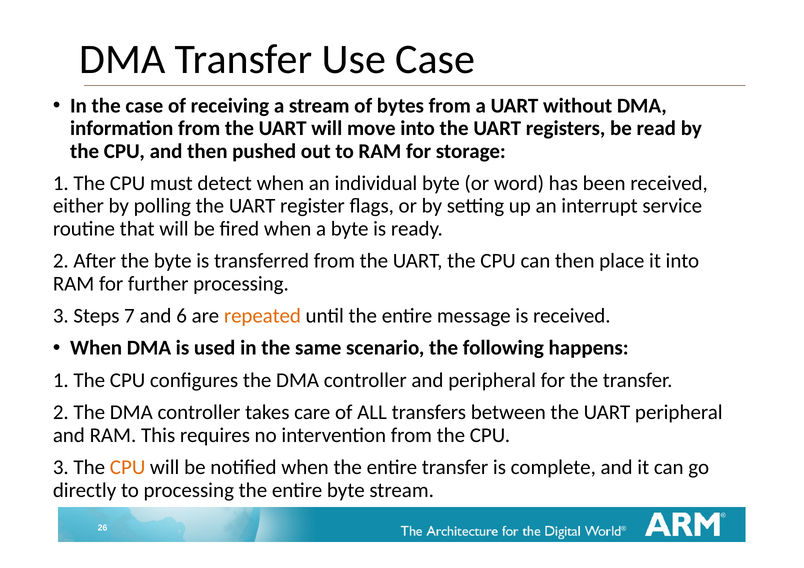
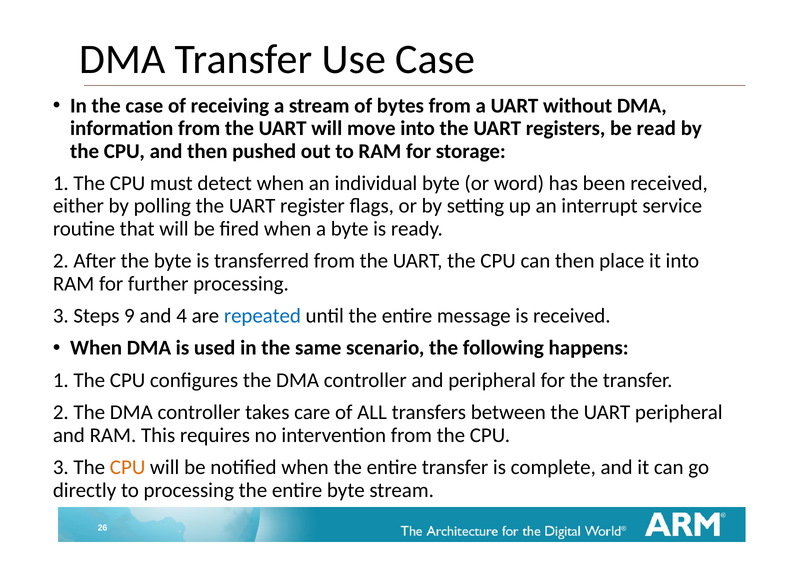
7: 7 -> 9 (129, 316)
6: 6 -> 4 (182, 316)
repeated colour: orange -> blue (262, 316)
